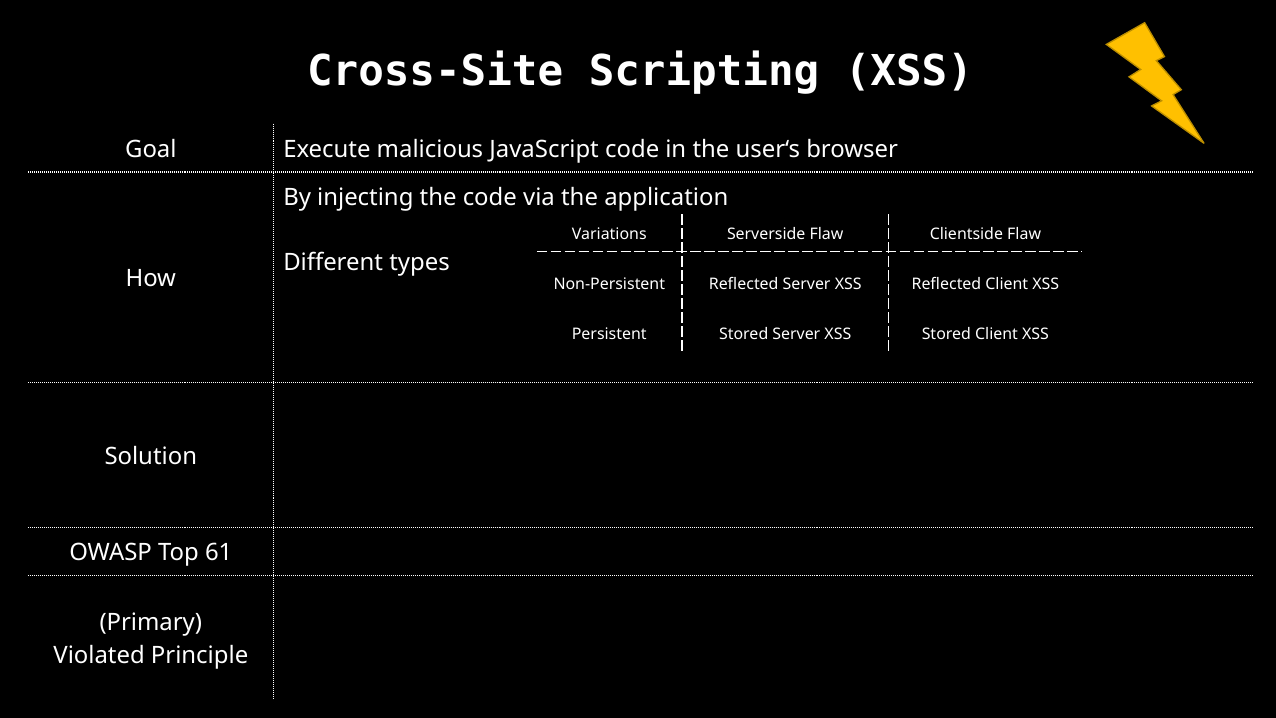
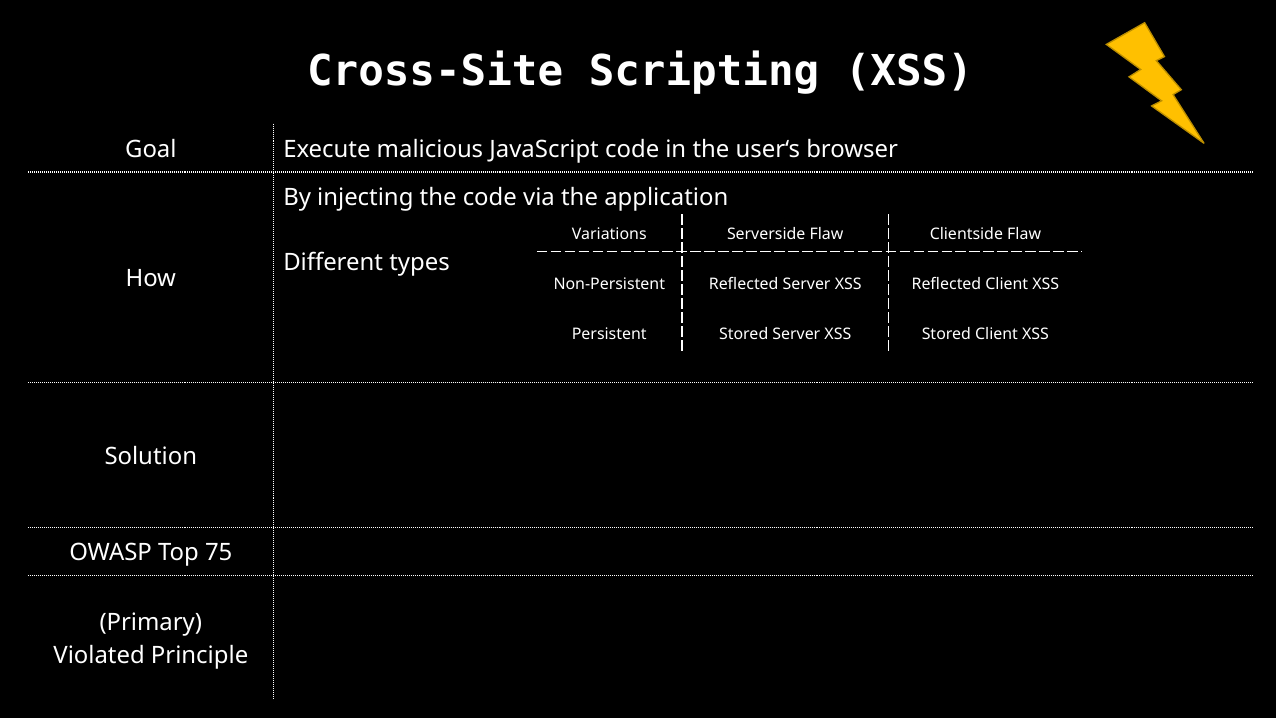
61: 61 -> 75 (219, 553)
